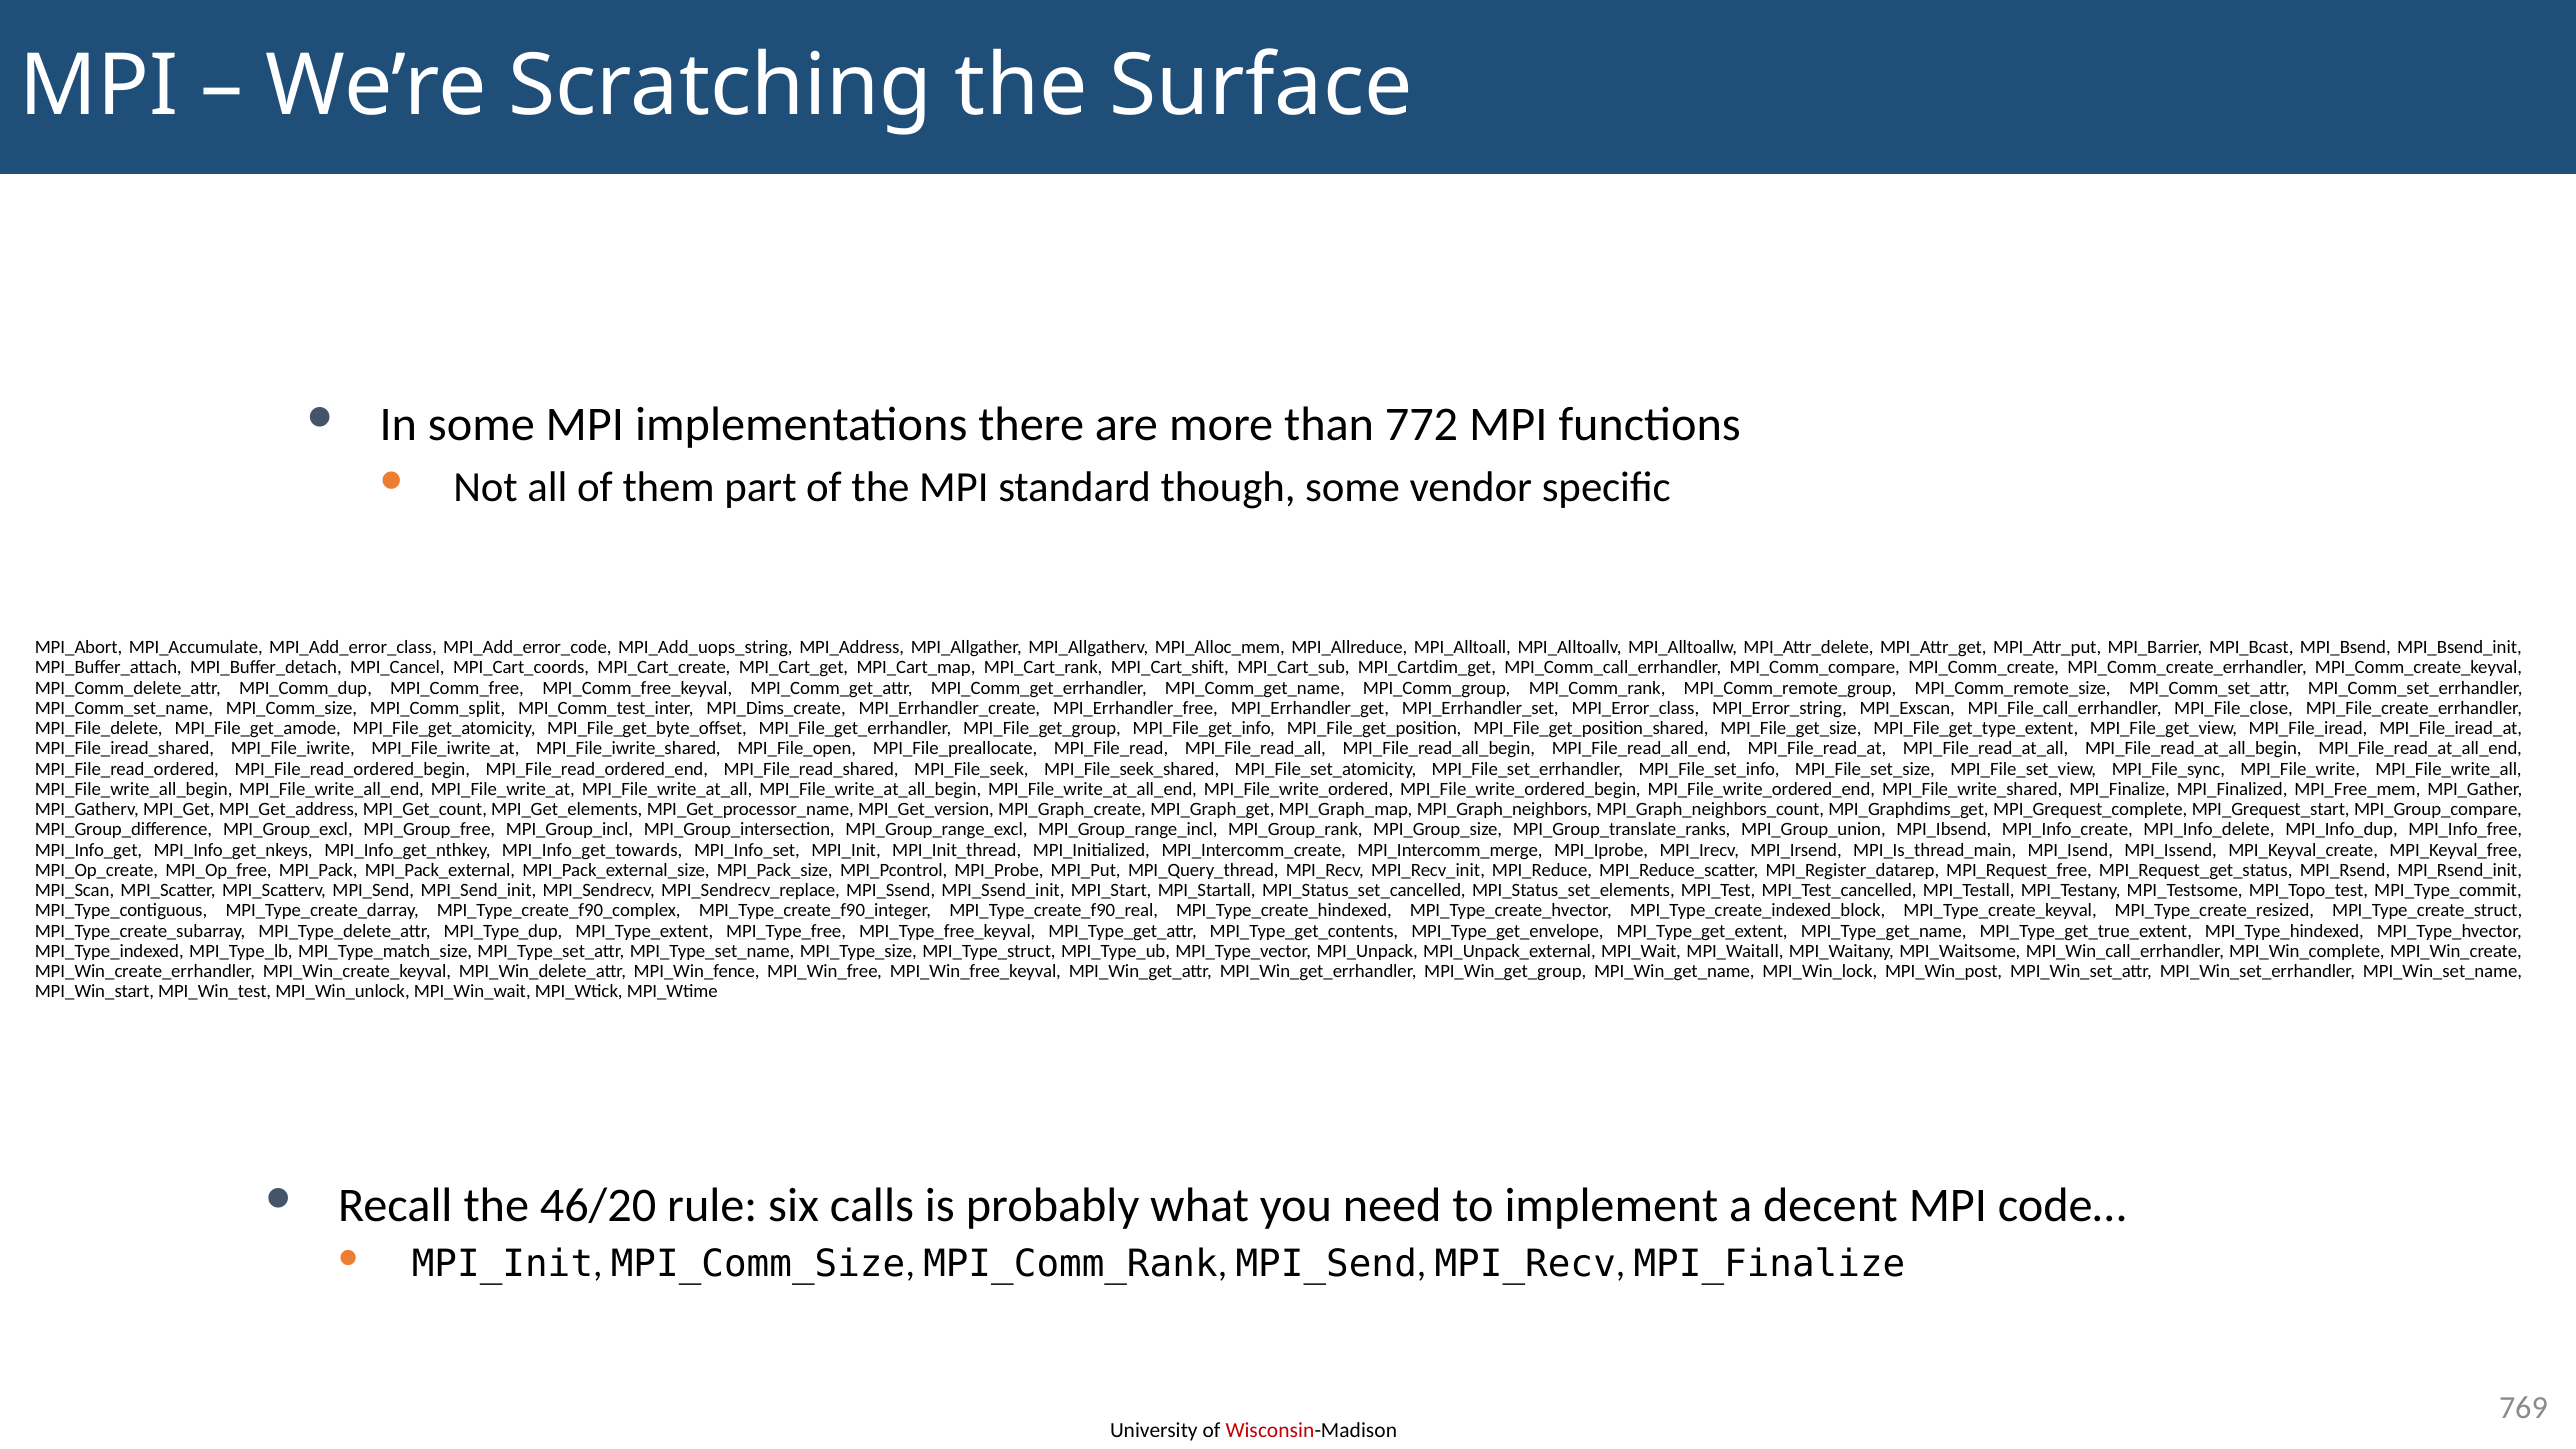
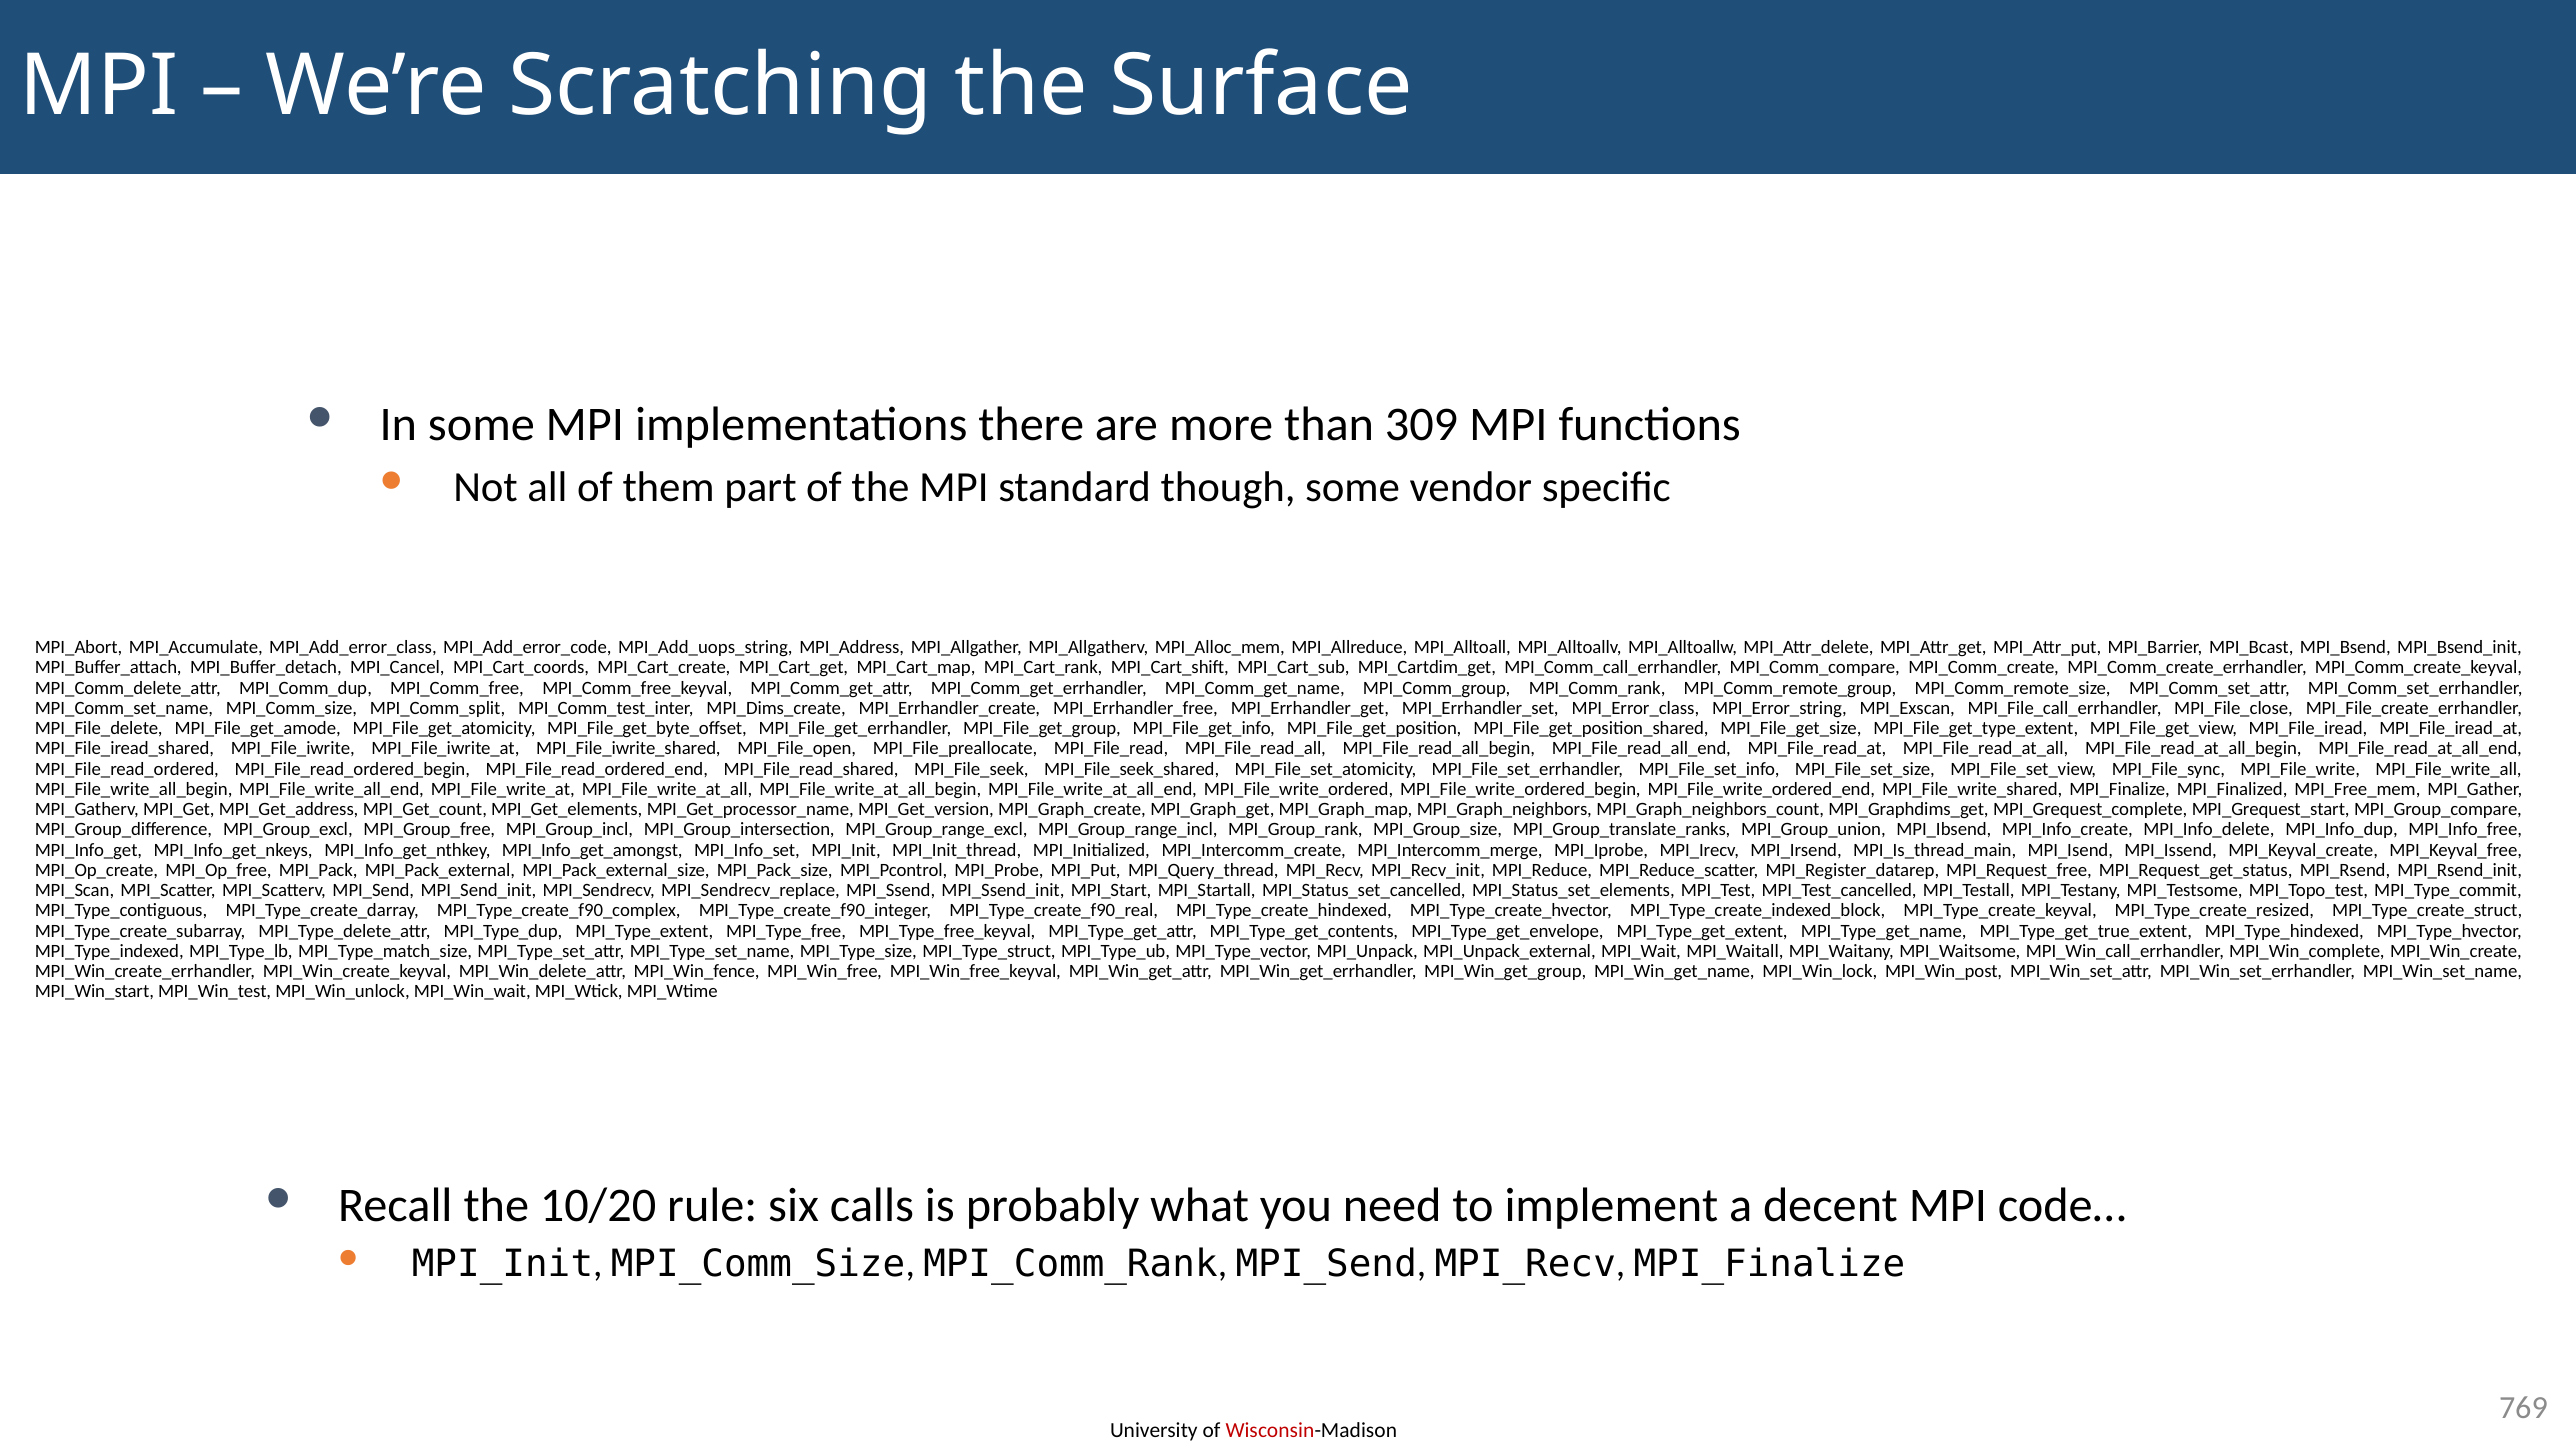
772: 772 -> 309 (1421, 425)
MPI_Info_get_towards: MPI_Info_get_towards -> MPI_Info_get_amongst (592, 850)
46/20: 46/20 -> 10/20 (598, 1205)
